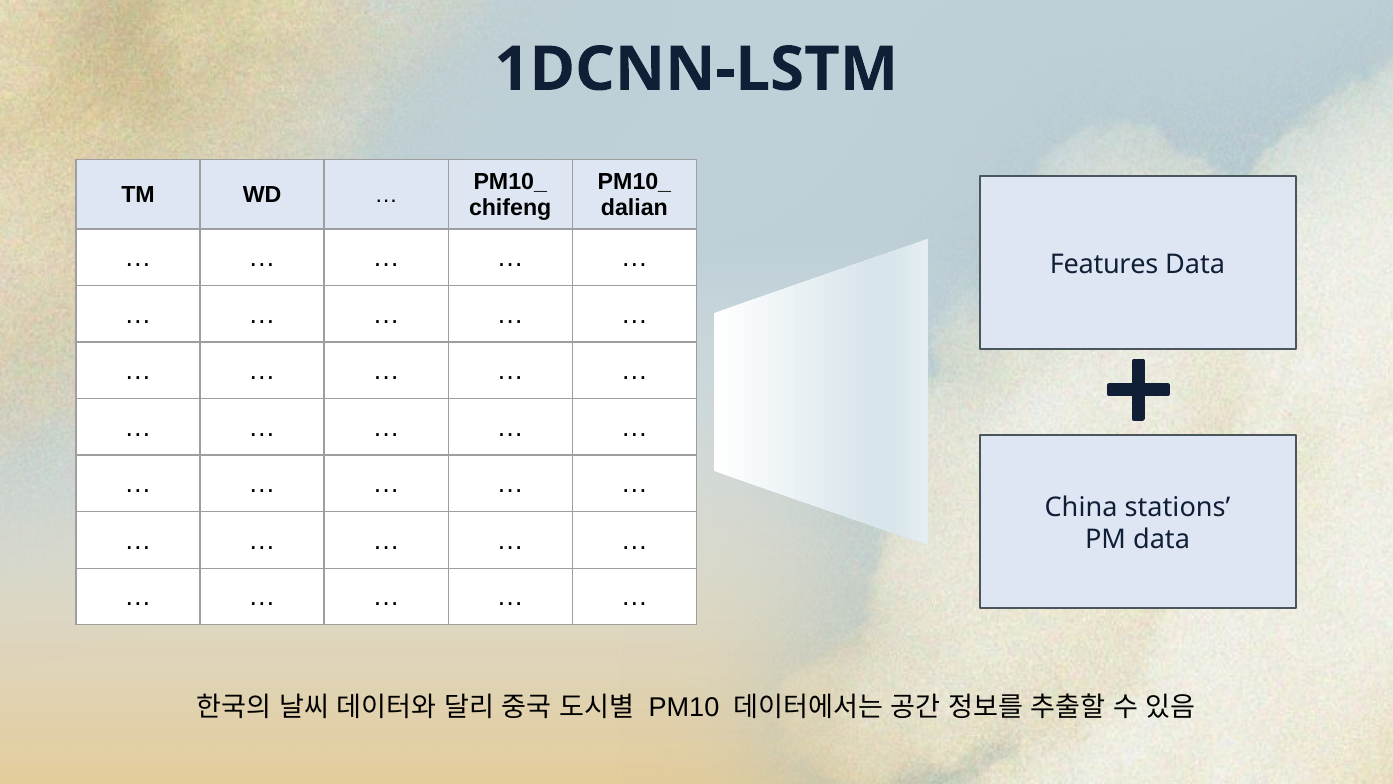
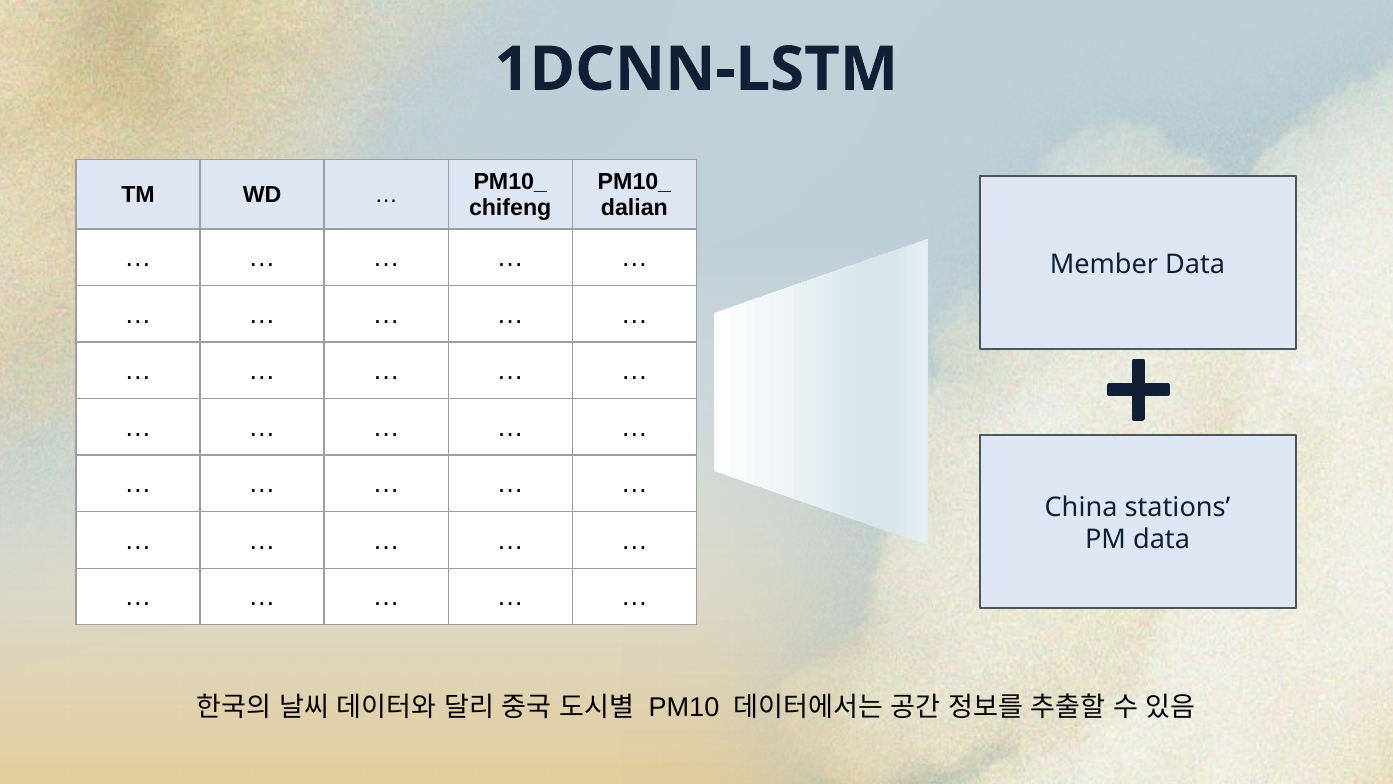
Features: Features -> Member (1104, 264)
